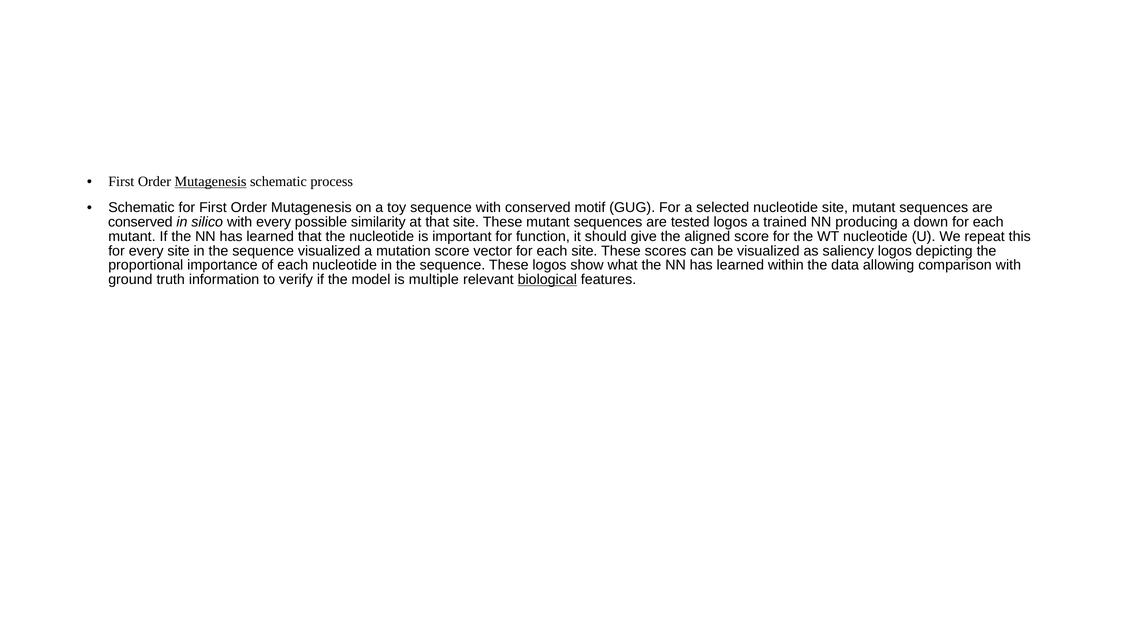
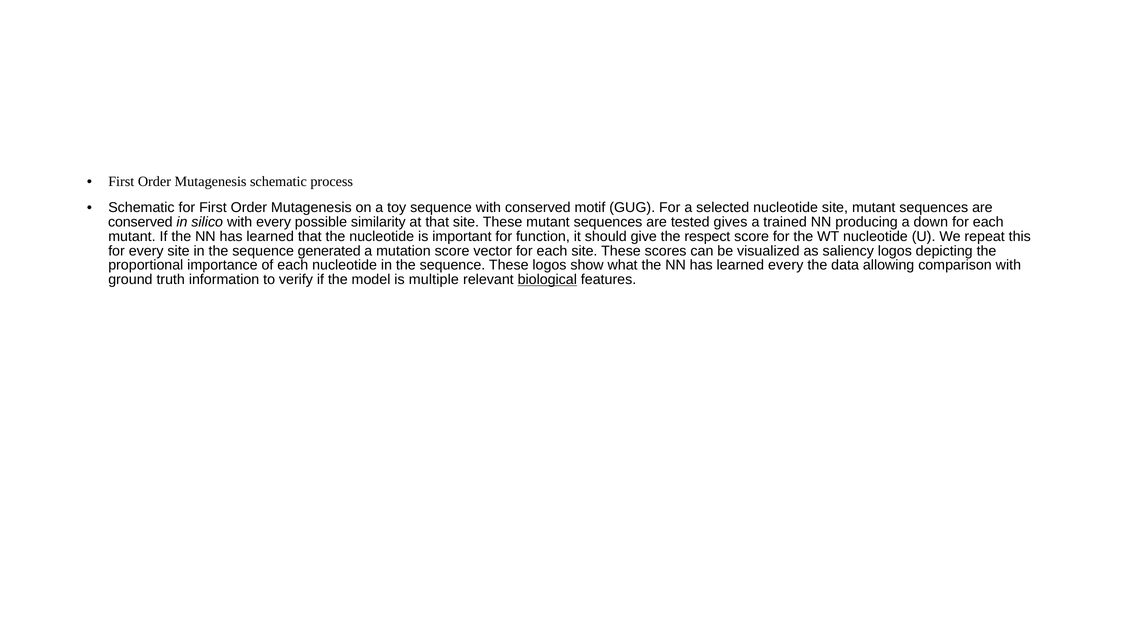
Mutagenesis underline: present -> none (211, 182)
tested logos: logos -> gives (730, 222)
aligned: aligned -> respect (707, 237)
sequence visualized: visualized -> generated (329, 251)
learned within: within -> every (786, 265)
